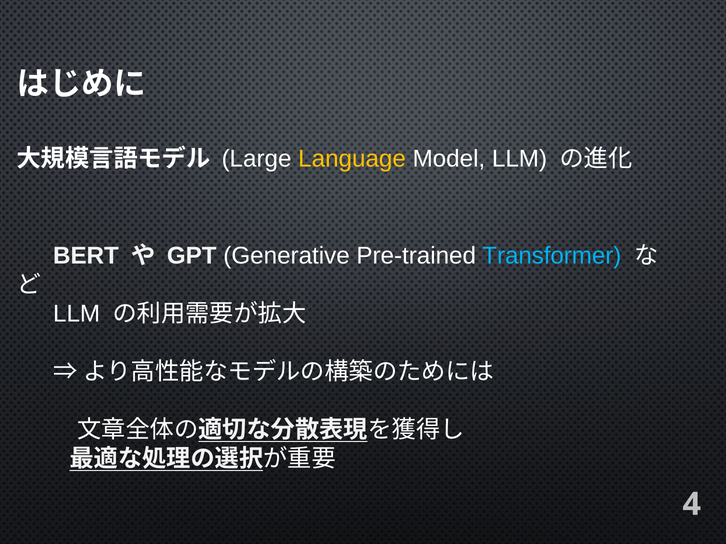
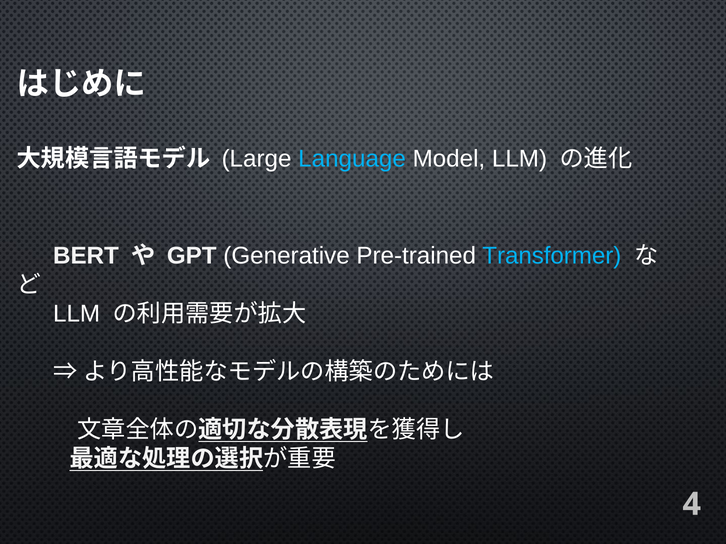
Language colour: yellow -> light blue (352, 159)
